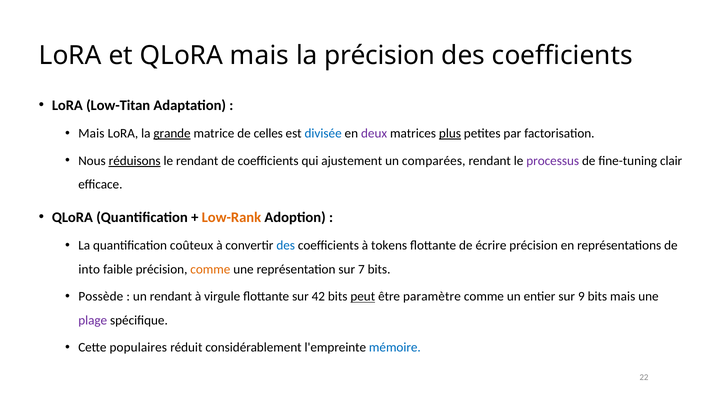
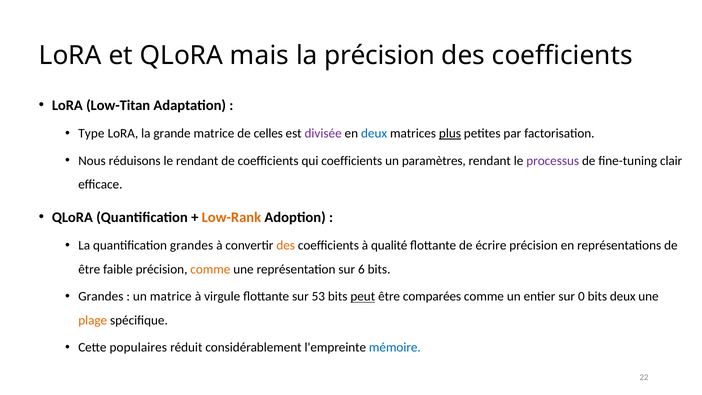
Mais: Mais -> Type (91, 133)
grande underline: present -> none (172, 133)
divisée colour: blue -> purple (323, 133)
deux colour: purple -> blue (374, 133)
réduisons underline: present -> none (135, 161)
qui ajustement: ajustement -> coefficients (352, 161)
comparées: comparées -> paramètres (434, 161)
quantification coûteux: coûteux -> grandes (192, 245)
des colour: blue -> orange (286, 245)
tokens: tokens -> qualité (389, 245)
into: into -> être (89, 269)
7: 7 -> 6 (361, 269)
Possède: Possède -> Grandes (101, 296)
un rendant: rendant -> matrice (171, 296)
42: 42 -> 53 (318, 296)
paramètre: paramètre -> comparées (432, 296)
9: 9 -> 0 (581, 296)
bits mais: mais -> deux (623, 296)
plage colour: purple -> orange (93, 320)
